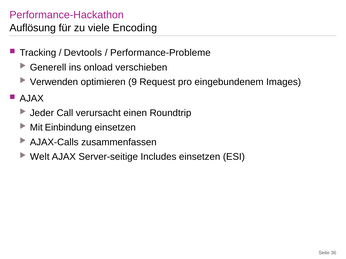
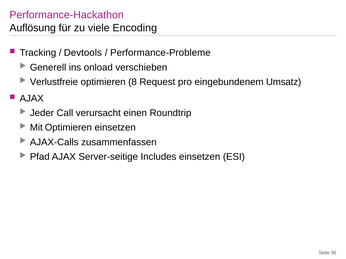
Verwenden: Verwenden -> Verlustfreie (54, 82)
9: 9 -> 8 (133, 82)
Images: Images -> Umsatz (284, 82)
Mit Einbindung: Einbindung -> Optimieren (68, 128)
Welt: Welt -> Pfad (40, 157)
